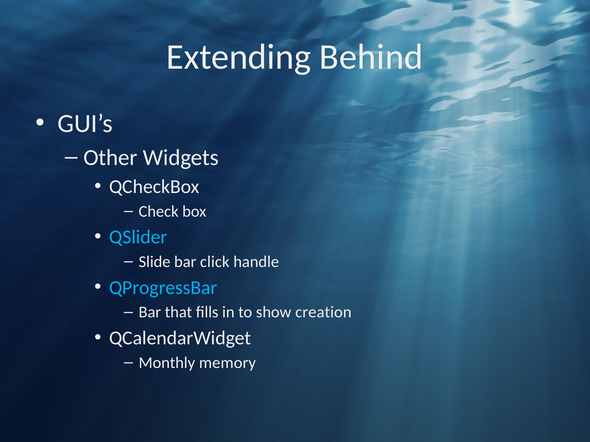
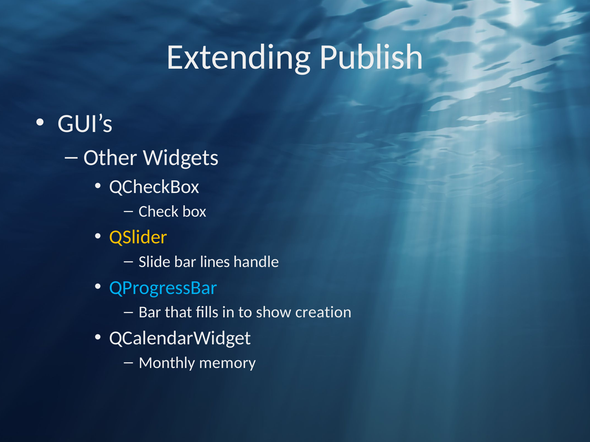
Behind: Behind -> Publish (371, 57)
QSlider colour: light blue -> yellow (138, 237)
click: click -> lines (215, 262)
